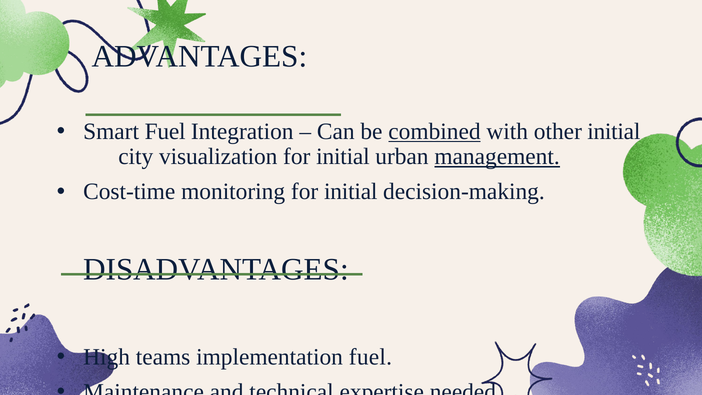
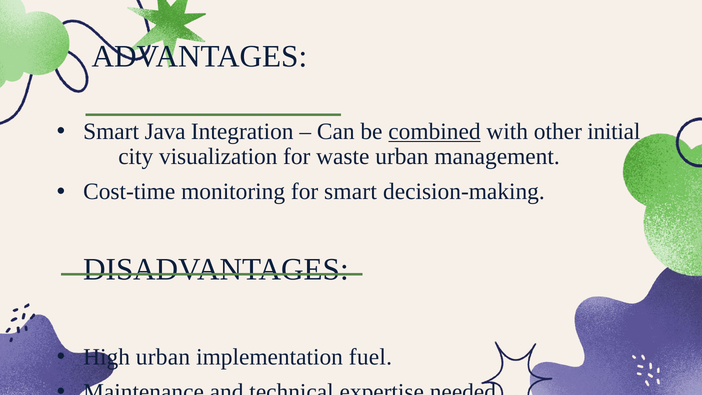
Smart Fuel: Fuel -> Java (165, 131)
initial: initial -> waste (343, 157)
management underline: present -> none (497, 157)
monitoring for initial: initial -> smart (351, 192)
High teams: teams -> urban (163, 357)
